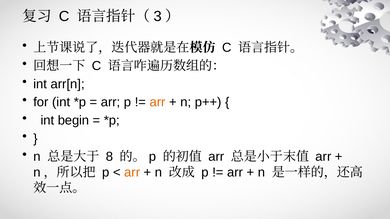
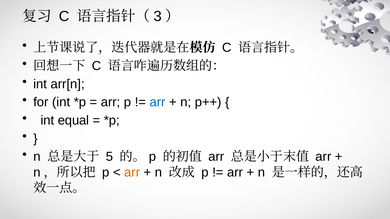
arr colour: orange -> blue (158, 102)
begin: begin -> equal (73, 121)
8: 8 -> 5 (109, 157)
